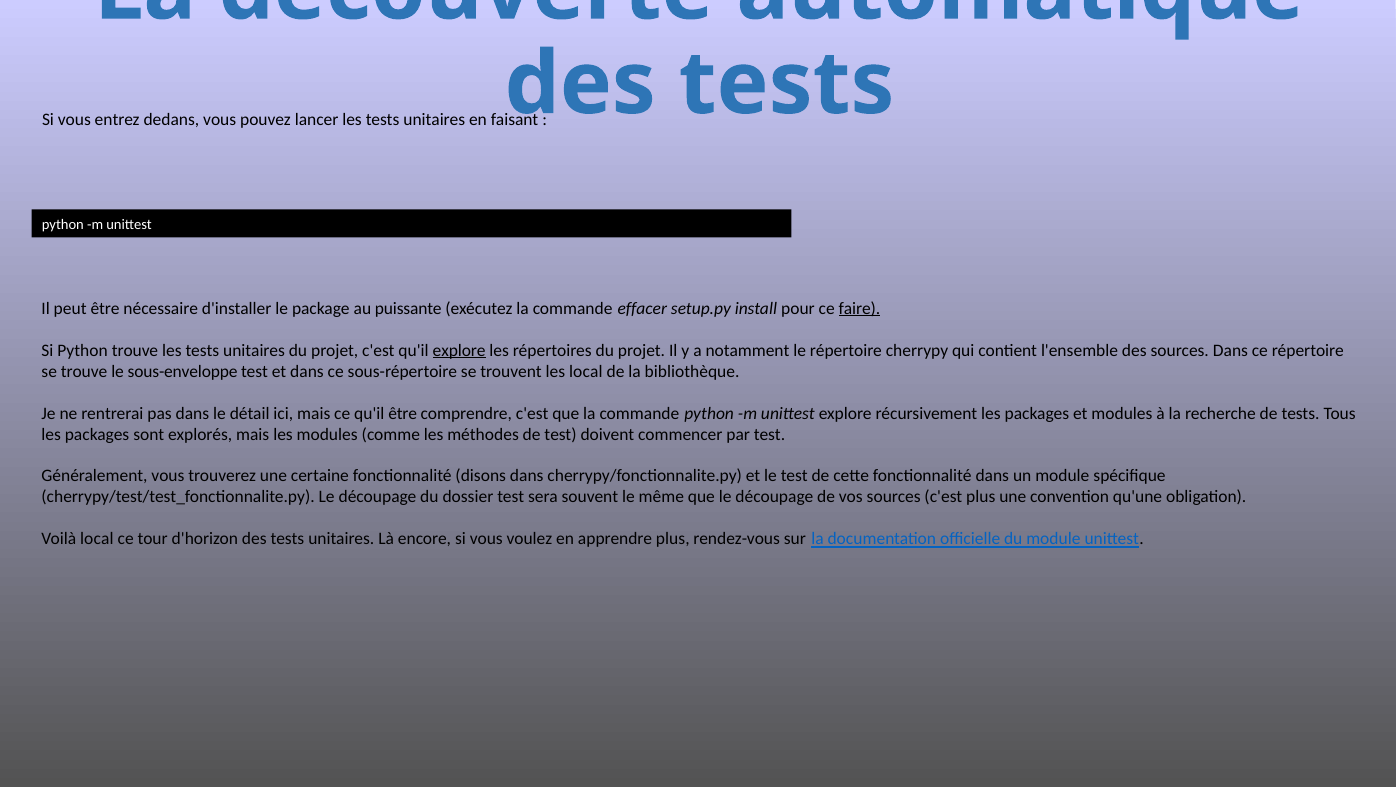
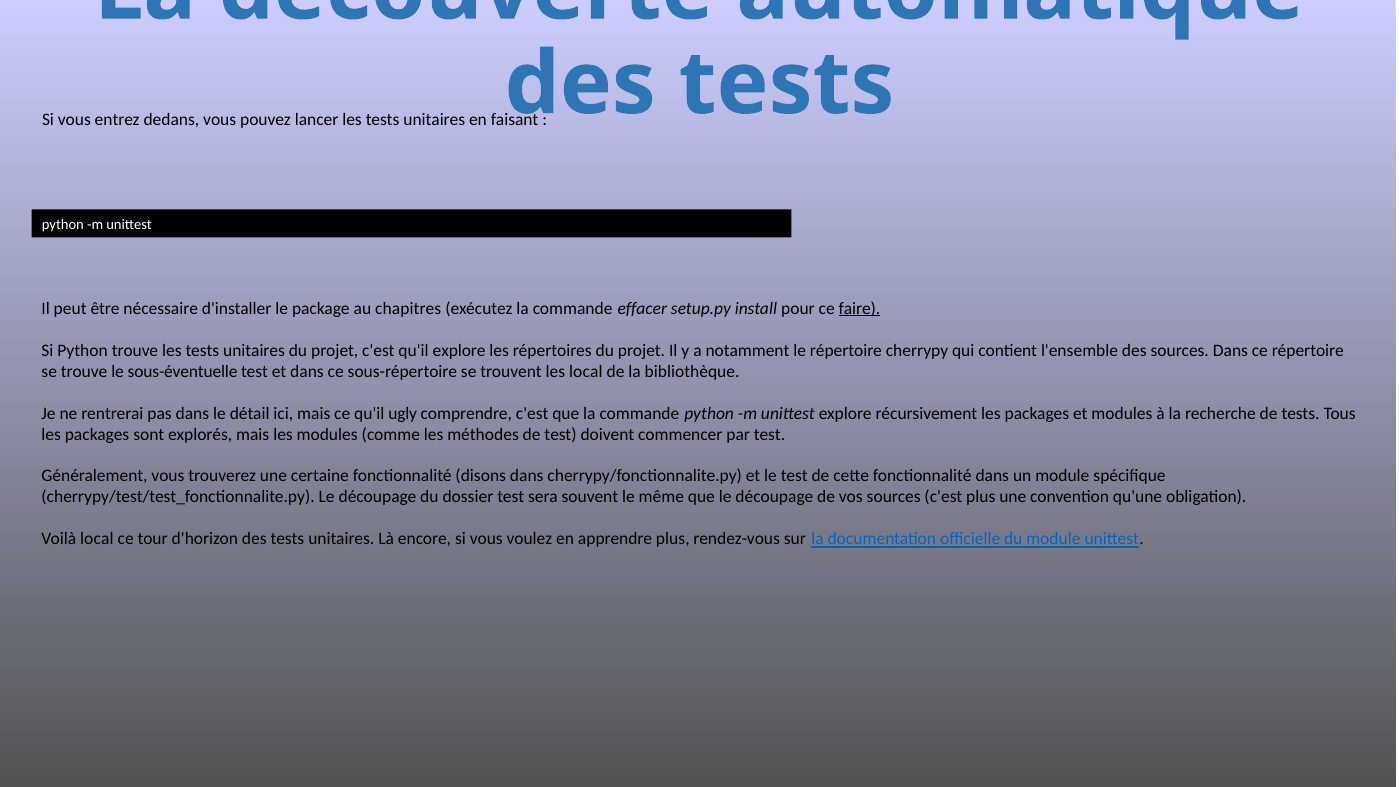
puissante: puissante -> chapitres (408, 308)
explore underline: present -> none (459, 350)
sous-enveloppe: sous-enveloppe -> sous-éventuelle (183, 371)
qu'il être: être -> ugly (403, 413)
